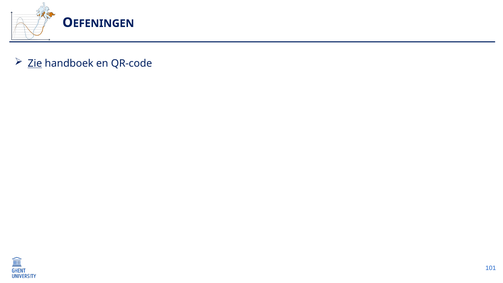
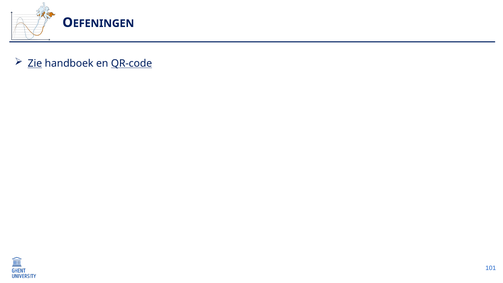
QR-code underline: none -> present (132, 63)
